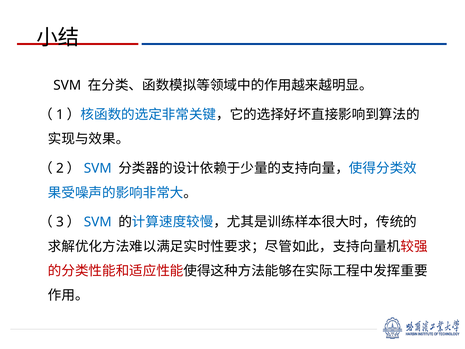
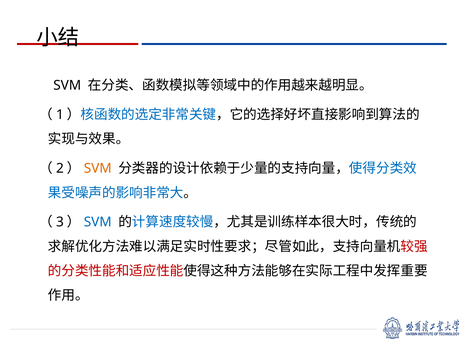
SVM colour: blue -> orange (98, 168)
